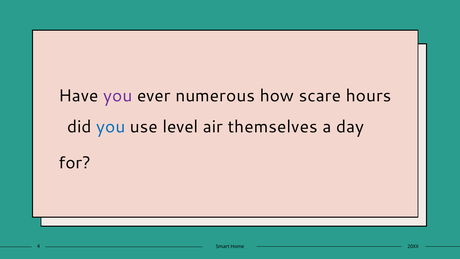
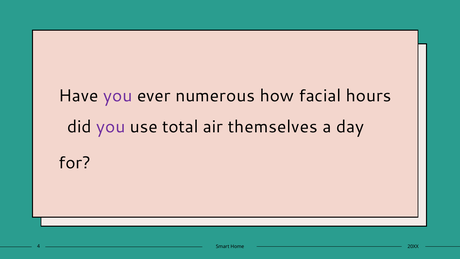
scare: scare -> facial (320, 96)
you colour: blue -> purple (111, 127)
level: level -> total (180, 127)
